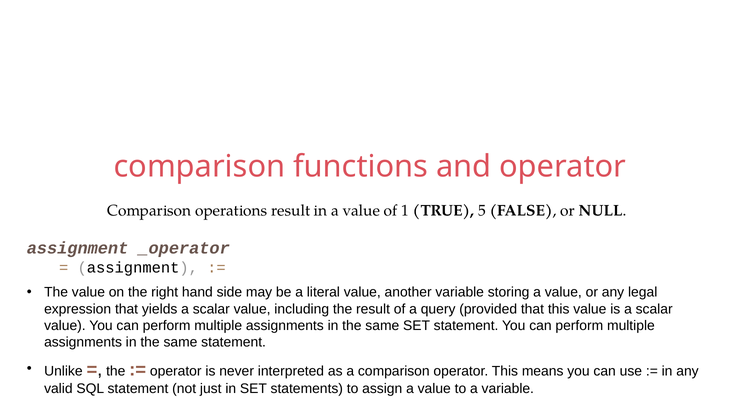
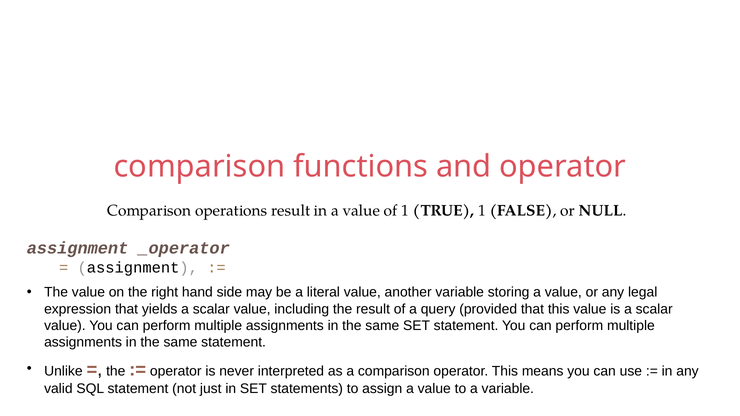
TRUE 5: 5 -> 1 (482, 211)
